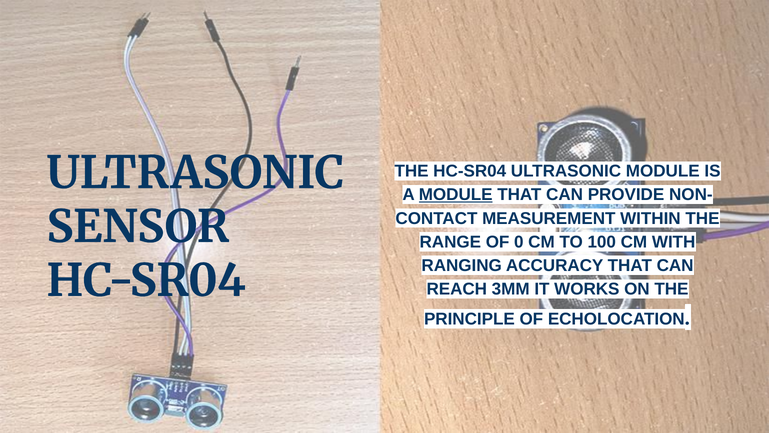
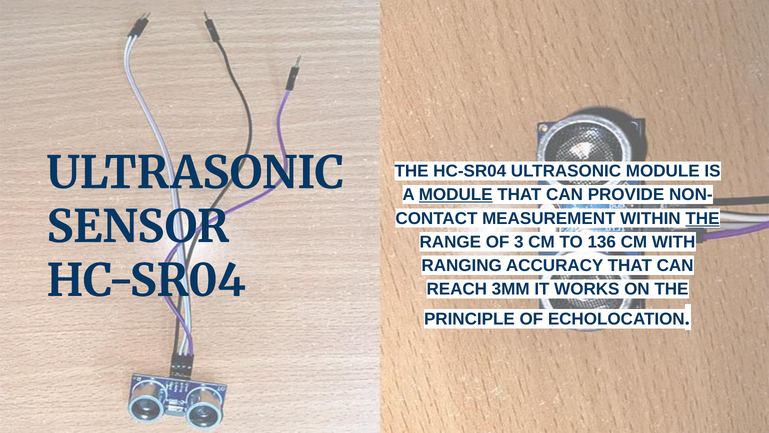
THE underline: none -> present (702, 218)
0: 0 -> 3 (519, 242)
100: 100 -> 136 (602, 242)
